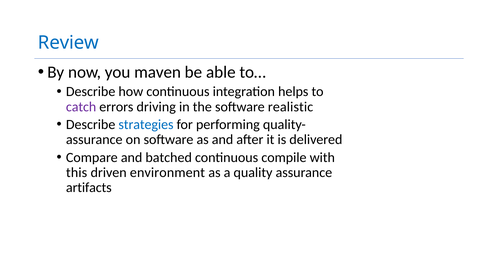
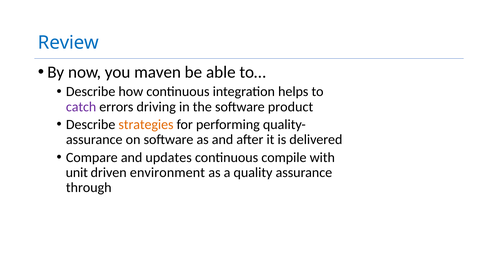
realistic: realistic -> product (291, 107)
strategies colour: blue -> orange (146, 125)
batched: batched -> updates (169, 157)
this: this -> unit (77, 173)
artifacts: artifacts -> through (89, 188)
